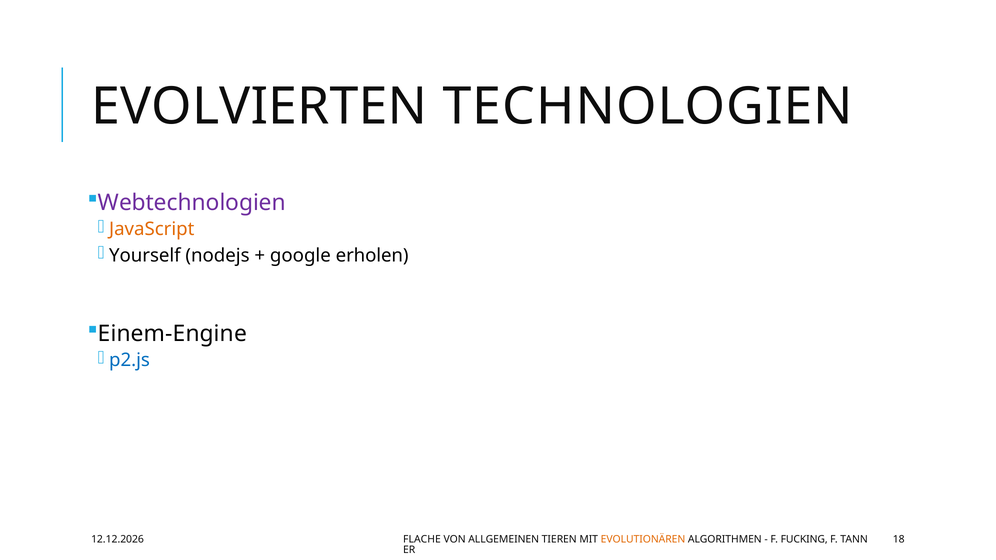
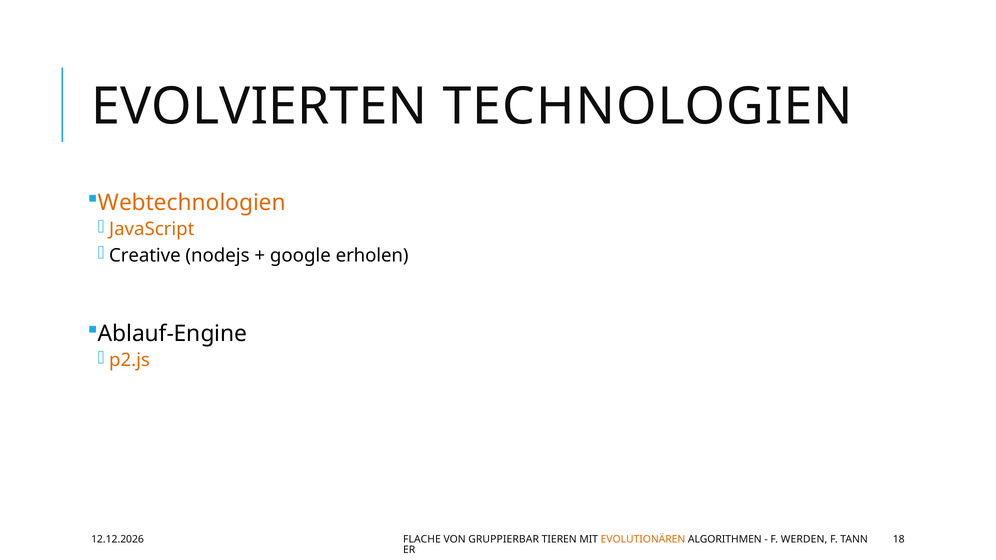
Webtechnologien colour: purple -> orange (192, 203)
Yourself: Yourself -> Creative (145, 256)
Einem-Engine: Einem-Engine -> Ablauf-Engine (173, 334)
p2.js colour: blue -> orange (130, 360)
ALLGEMEINEN: ALLGEMEINEN -> GRUPPIERBAR (504, 540)
FUCKING: FUCKING -> WERDEN (804, 540)
